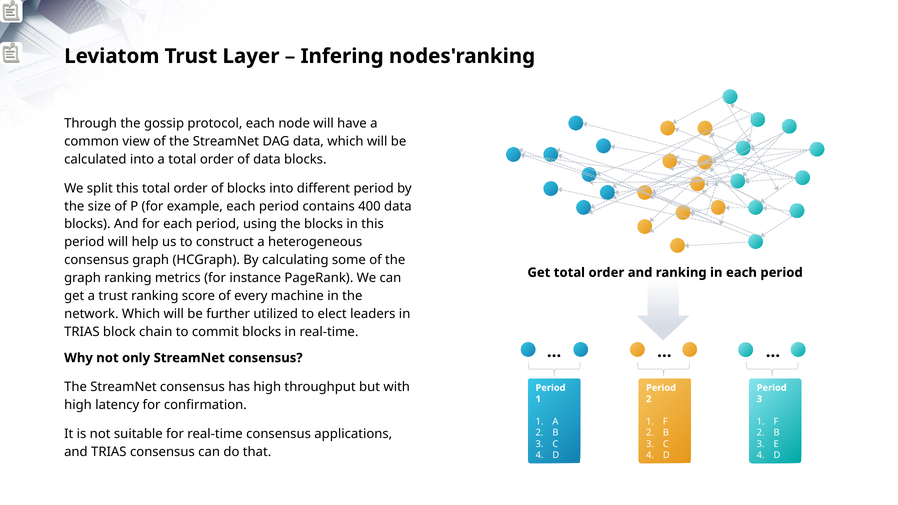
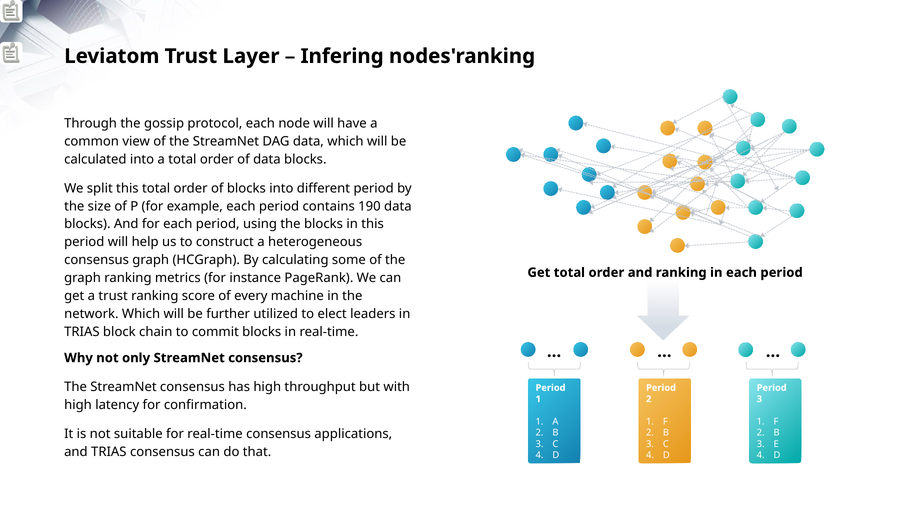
400: 400 -> 190 (369, 206)
